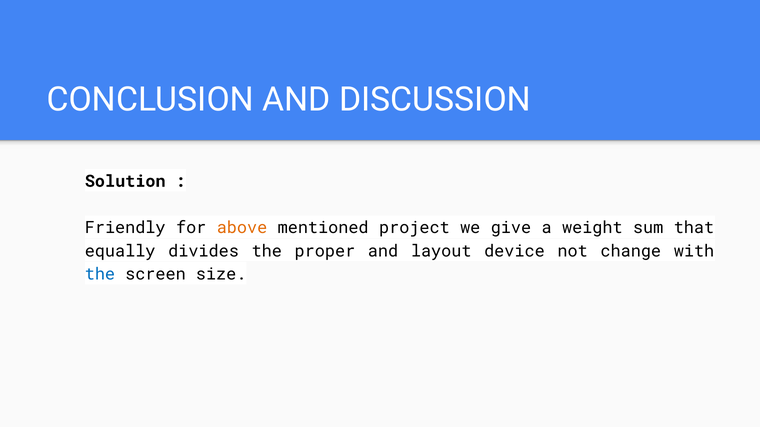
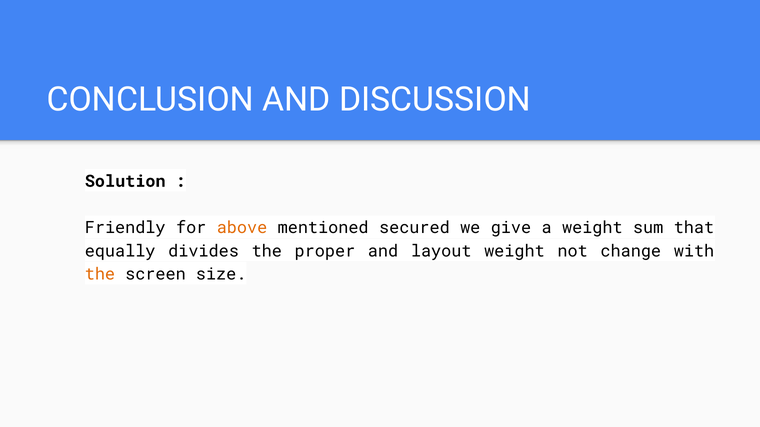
project: project -> secured (414, 228)
layout device: device -> weight (514, 251)
the colour: blue -> orange (100, 275)
